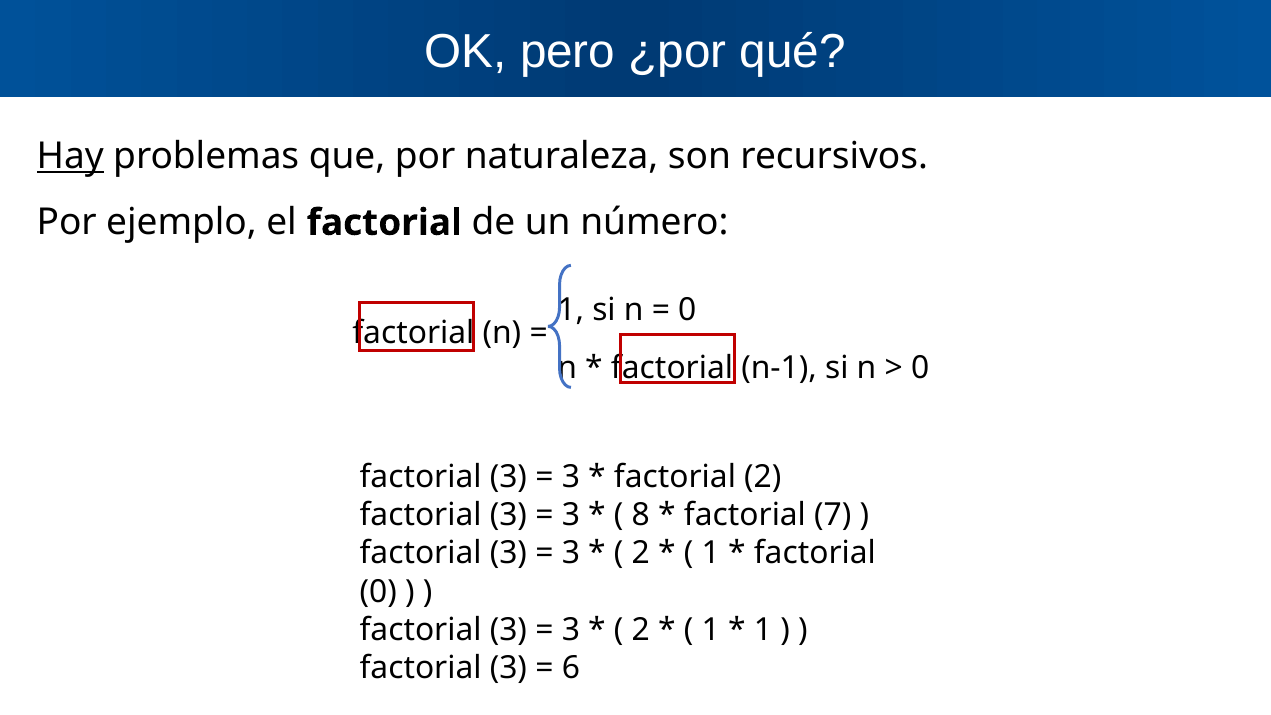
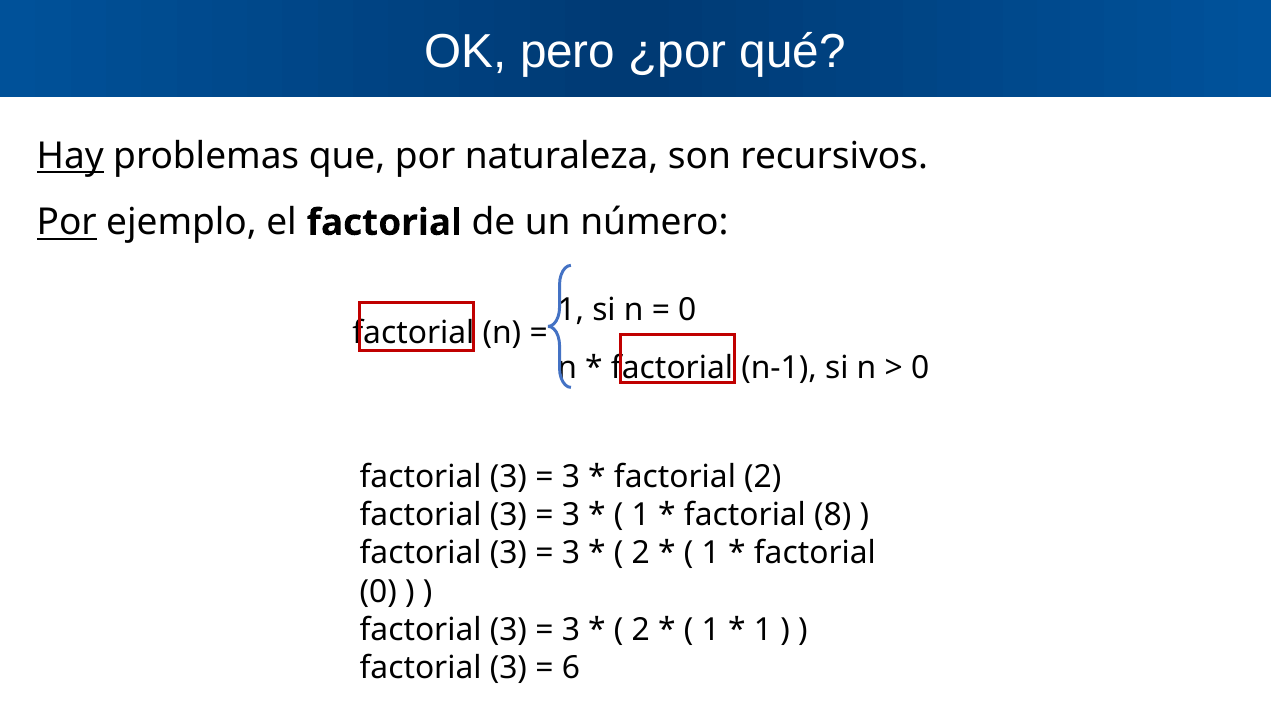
Por underline: none -> present (67, 223)
8: 8 -> 1 (641, 515)
7: 7 -> 8 (833, 515)
